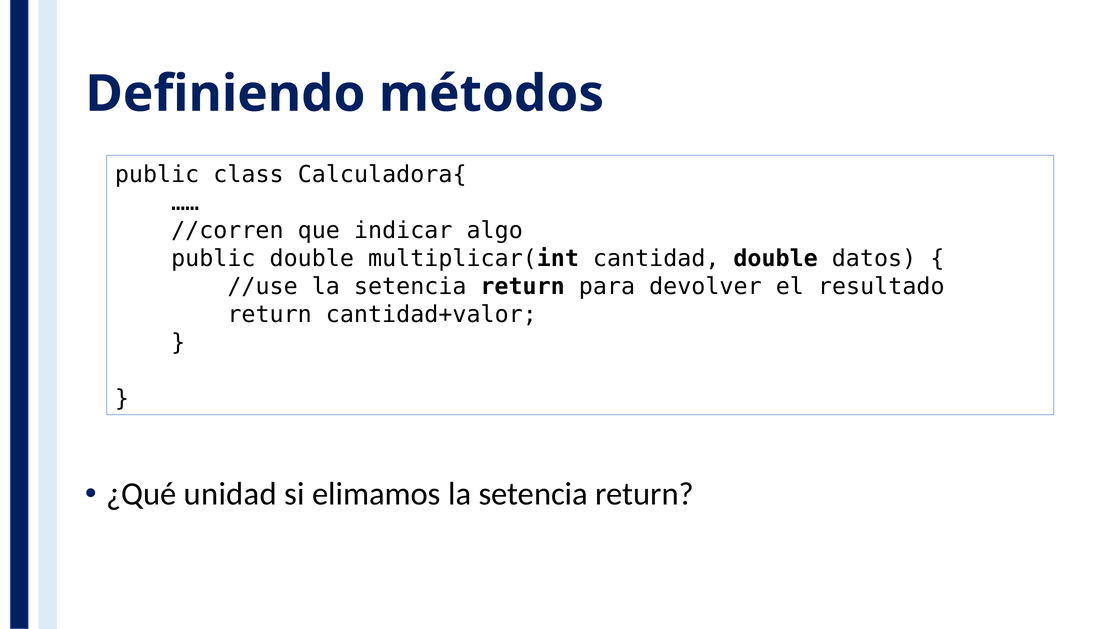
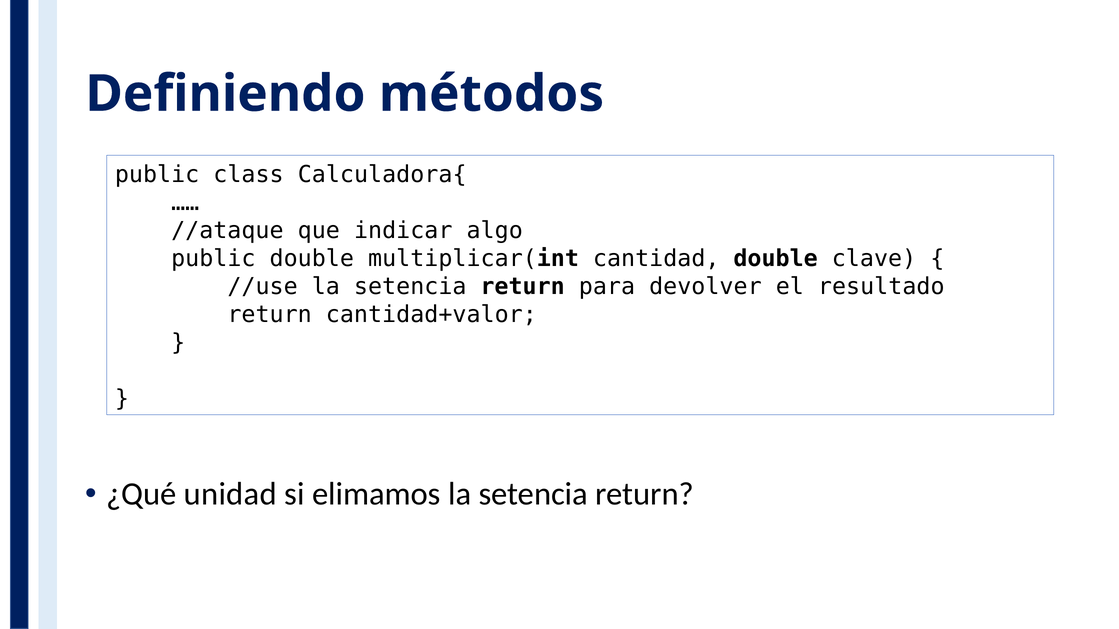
//corren: //corren -> //ataque (227, 231)
datos: datos -> clave (874, 259)
